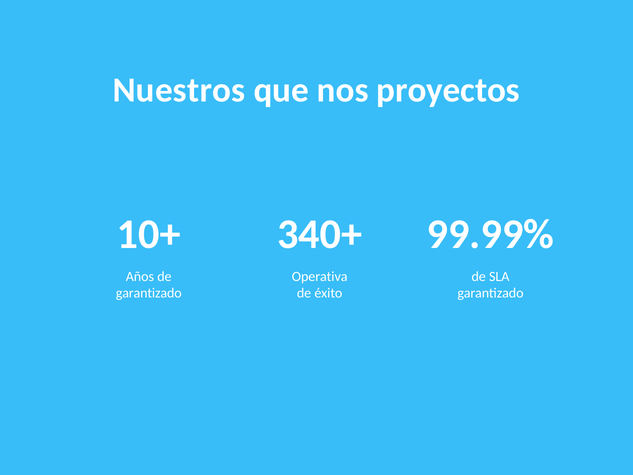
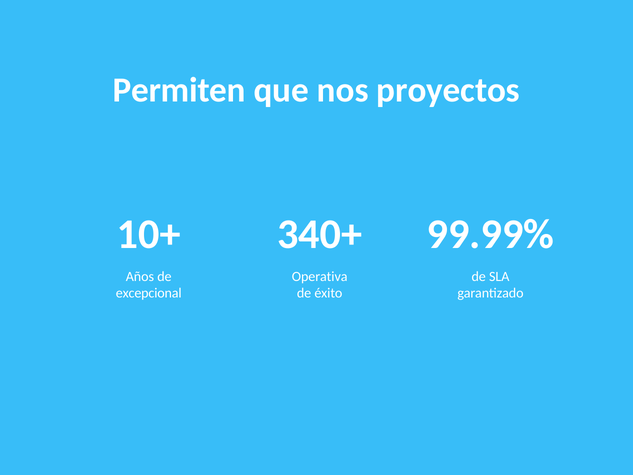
Nuestros: Nuestros -> Permiten (179, 90)
garantizado: garantizado -> excepcional (149, 293)
